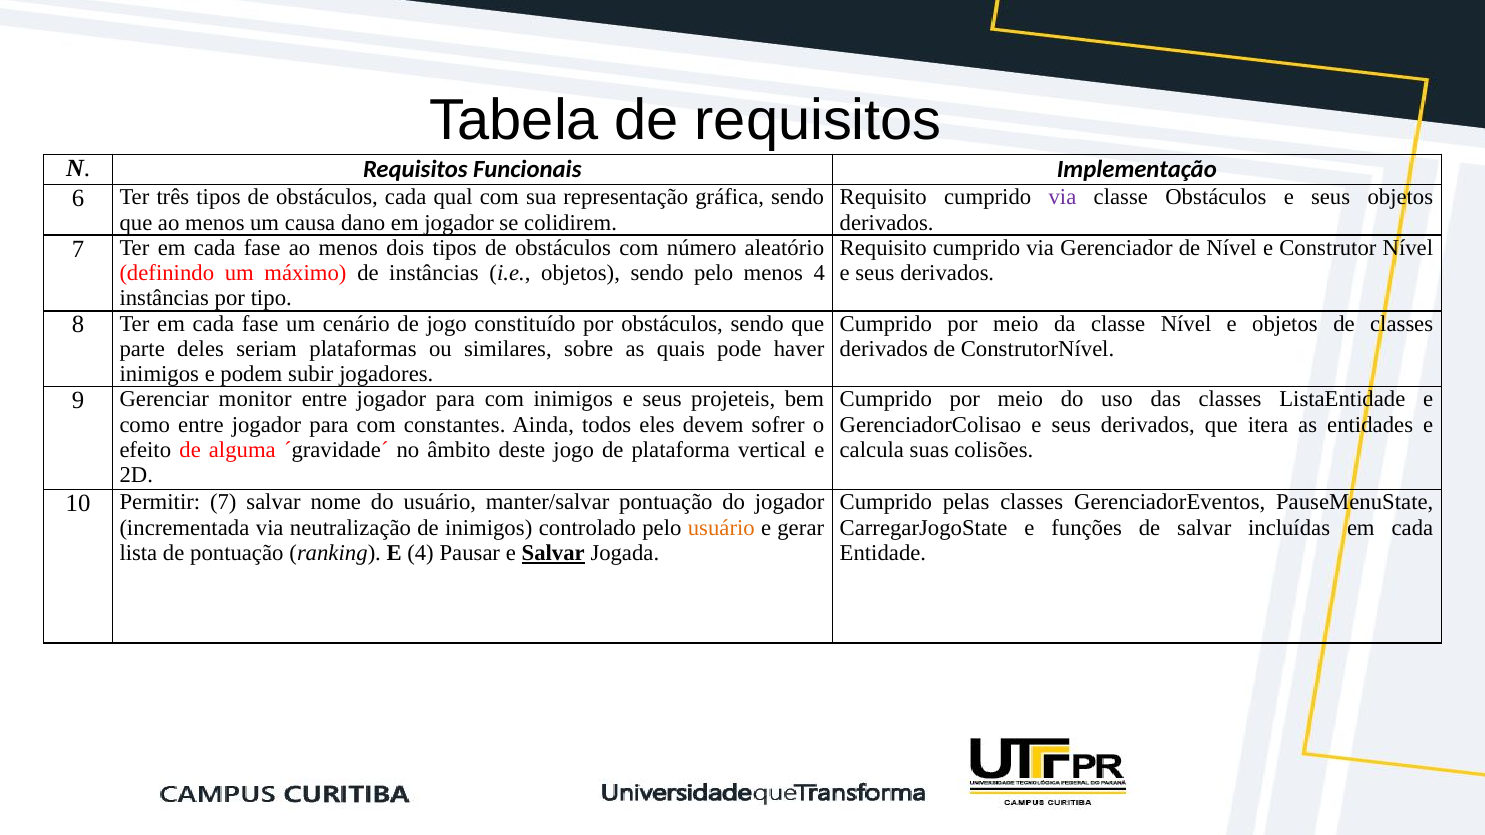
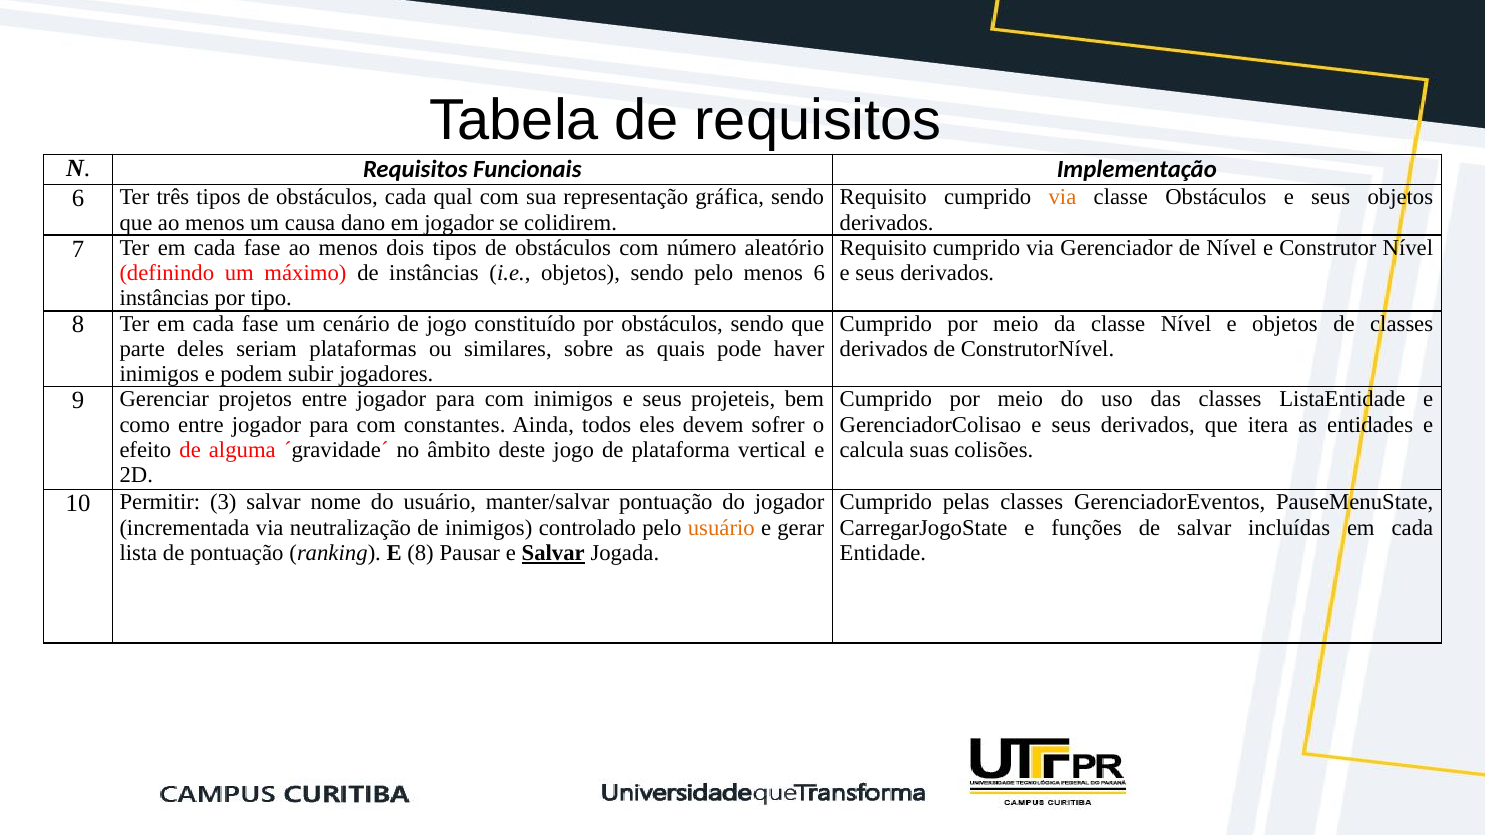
via colour: purple -> orange (1062, 197)
menos 4: 4 -> 6 (819, 273)
monitor: monitor -> projetos (255, 400)
Permitir 7: 7 -> 3 (223, 503)
E 4: 4 -> 8 (421, 553)
